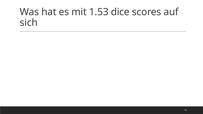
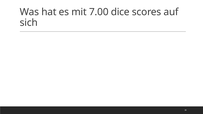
1.53: 1.53 -> 7.00 (99, 12)
